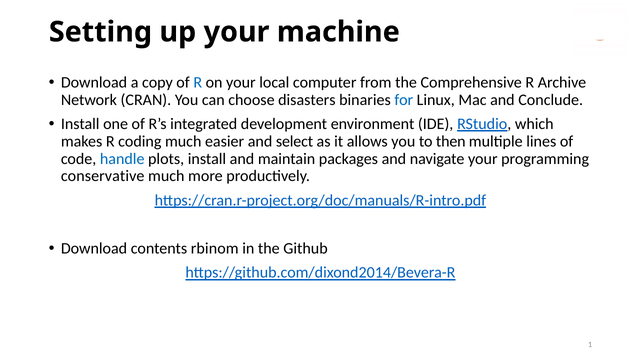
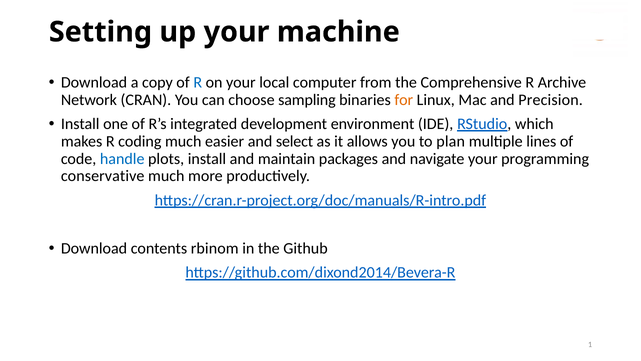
disasters: disasters -> sampling (307, 100)
for colour: blue -> orange (404, 100)
Conclude: Conclude -> Precision (551, 100)
then: then -> plan (451, 141)
